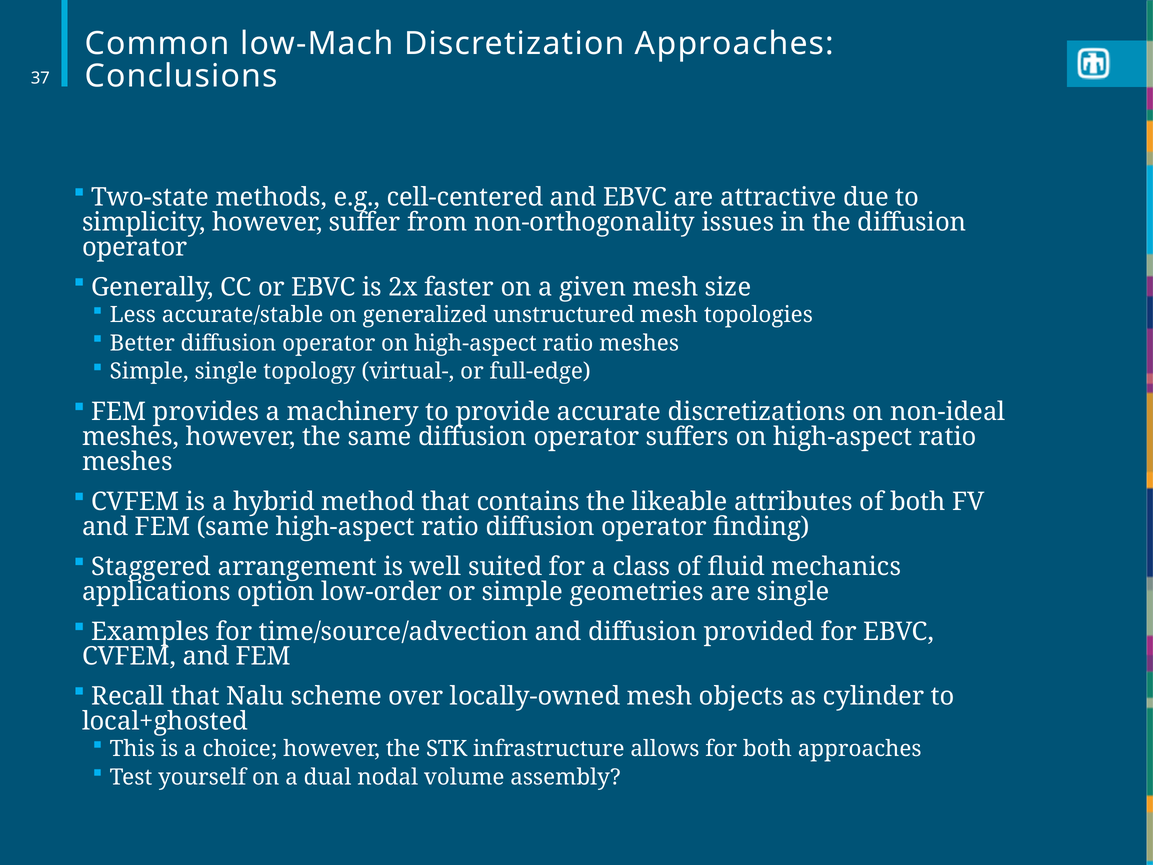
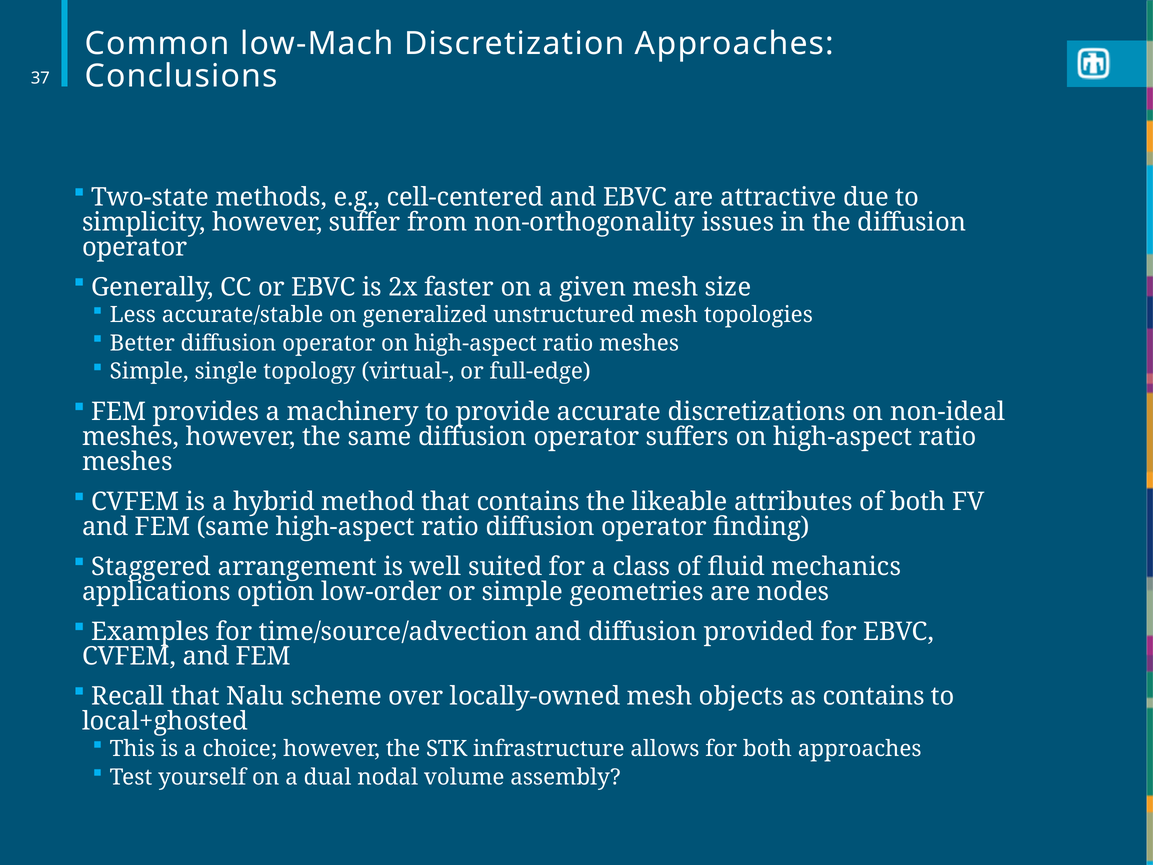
are single: single -> nodes (793, 591)
as cylinder: cylinder -> contains (874, 696)
